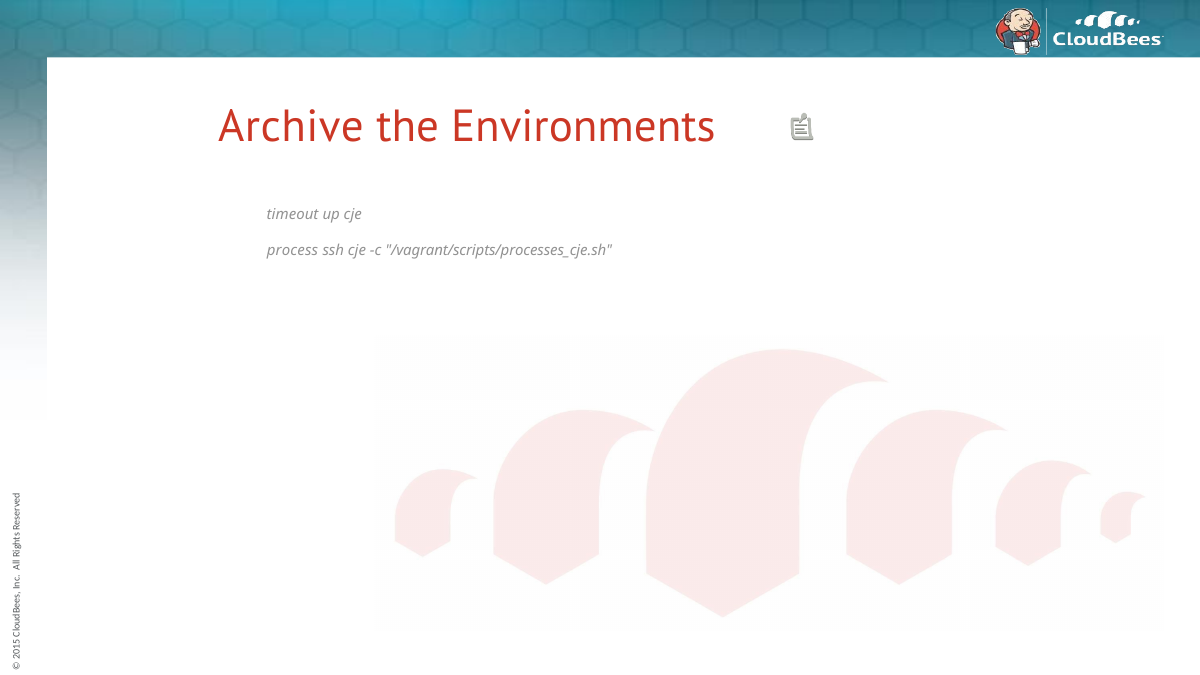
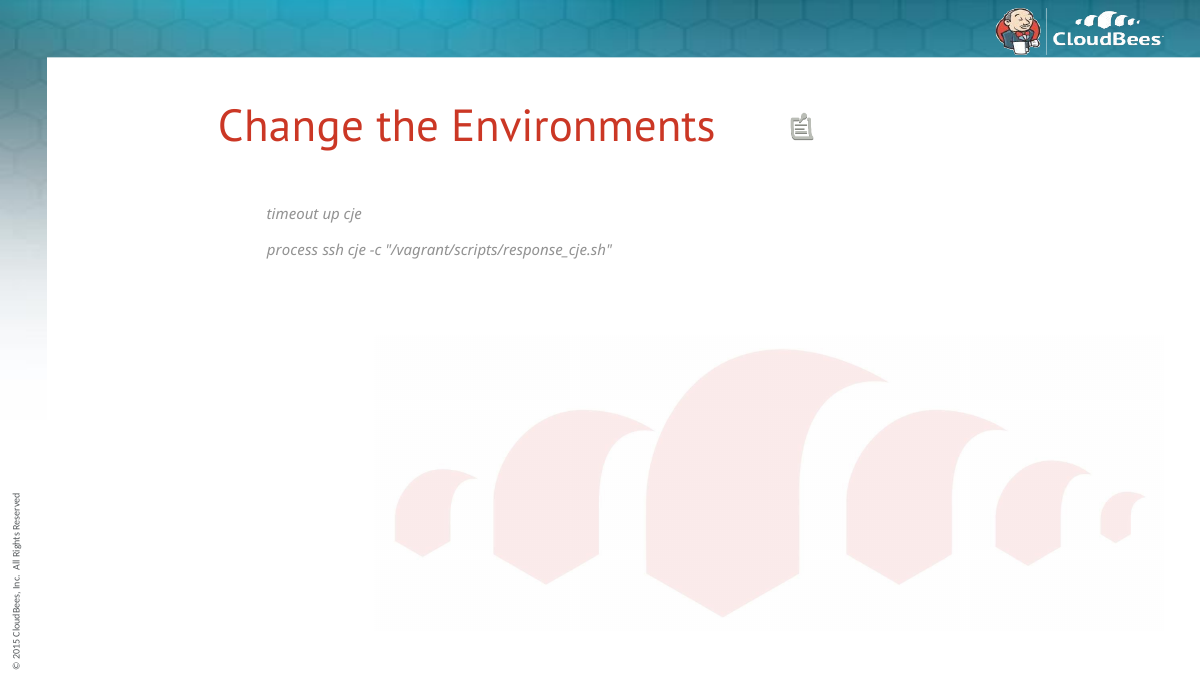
Archive: Archive -> Change (291, 126)
/vagrant/scripts/processes_cje.sh: /vagrant/scripts/processes_cje.sh -> /vagrant/scripts/response_cje.sh (499, 251)
